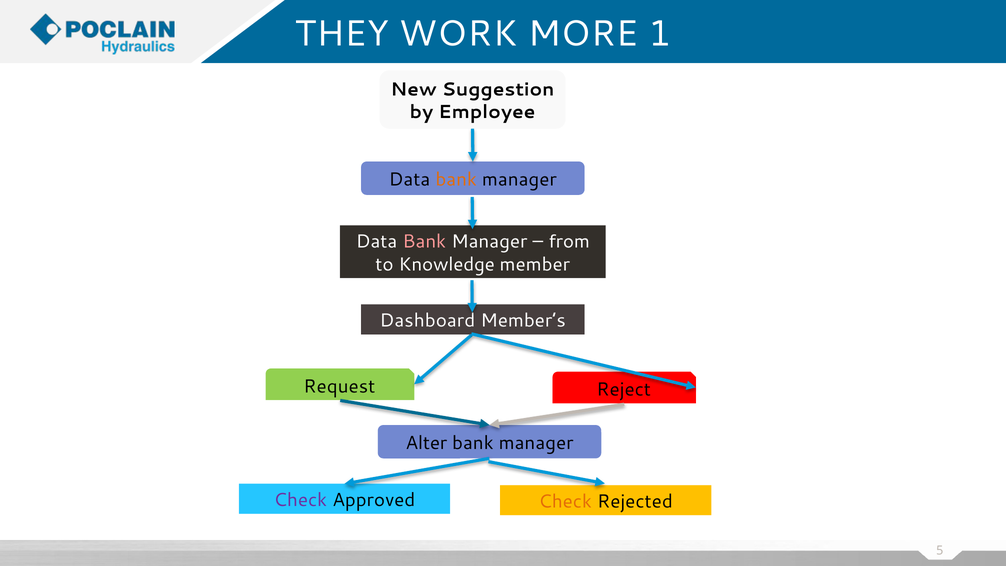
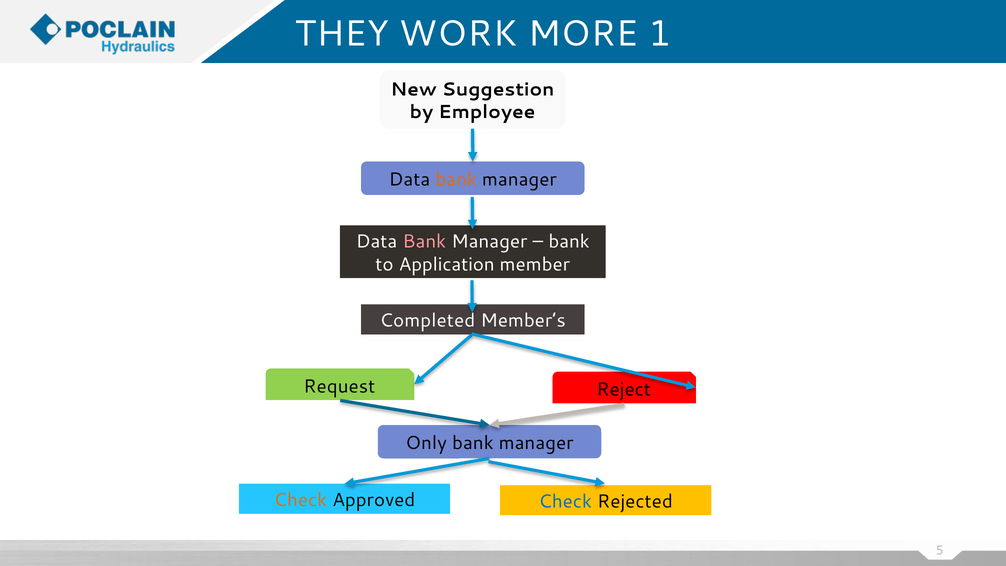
from: from -> bank (569, 242)
Knowledge: Knowledge -> Application (447, 264)
Dashboard: Dashboard -> Completed (427, 321)
Alter: Alter -> Only (426, 443)
Check colour: purple -> orange (300, 500)
Check colour: orange -> blue (565, 501)
